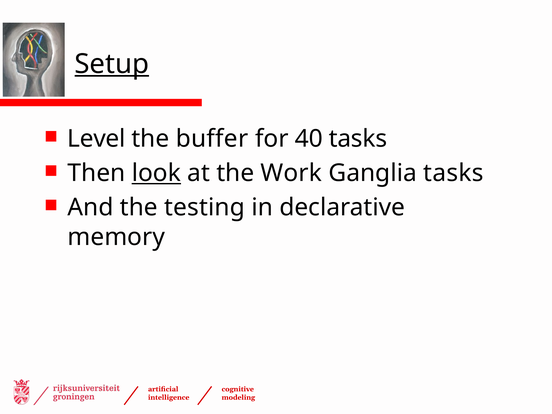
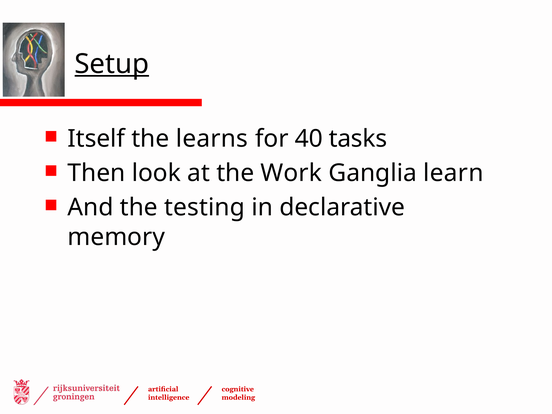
Level: Level -> Itself (96, 139)
buffer: buffer -> learns (212, 139)
look underline: present -> none (156, 173)
Ganglia tasks: tasks -> learn (453, 173)
